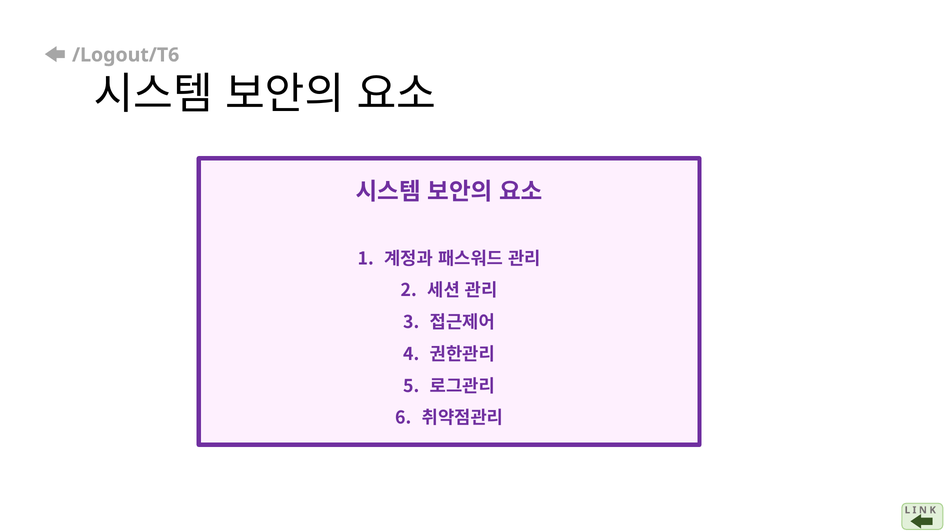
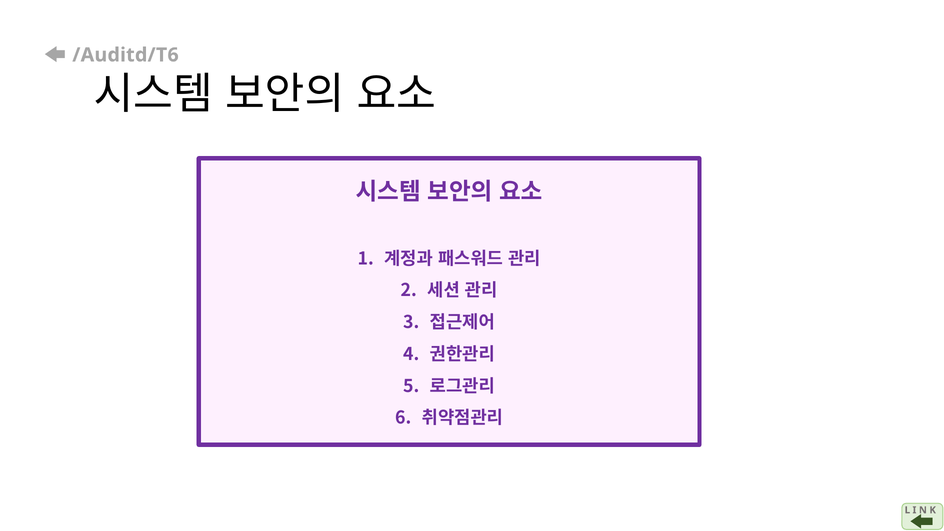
/Logout/T6: /Logout/T6 -> /Auditd/T6 (125, 55)
